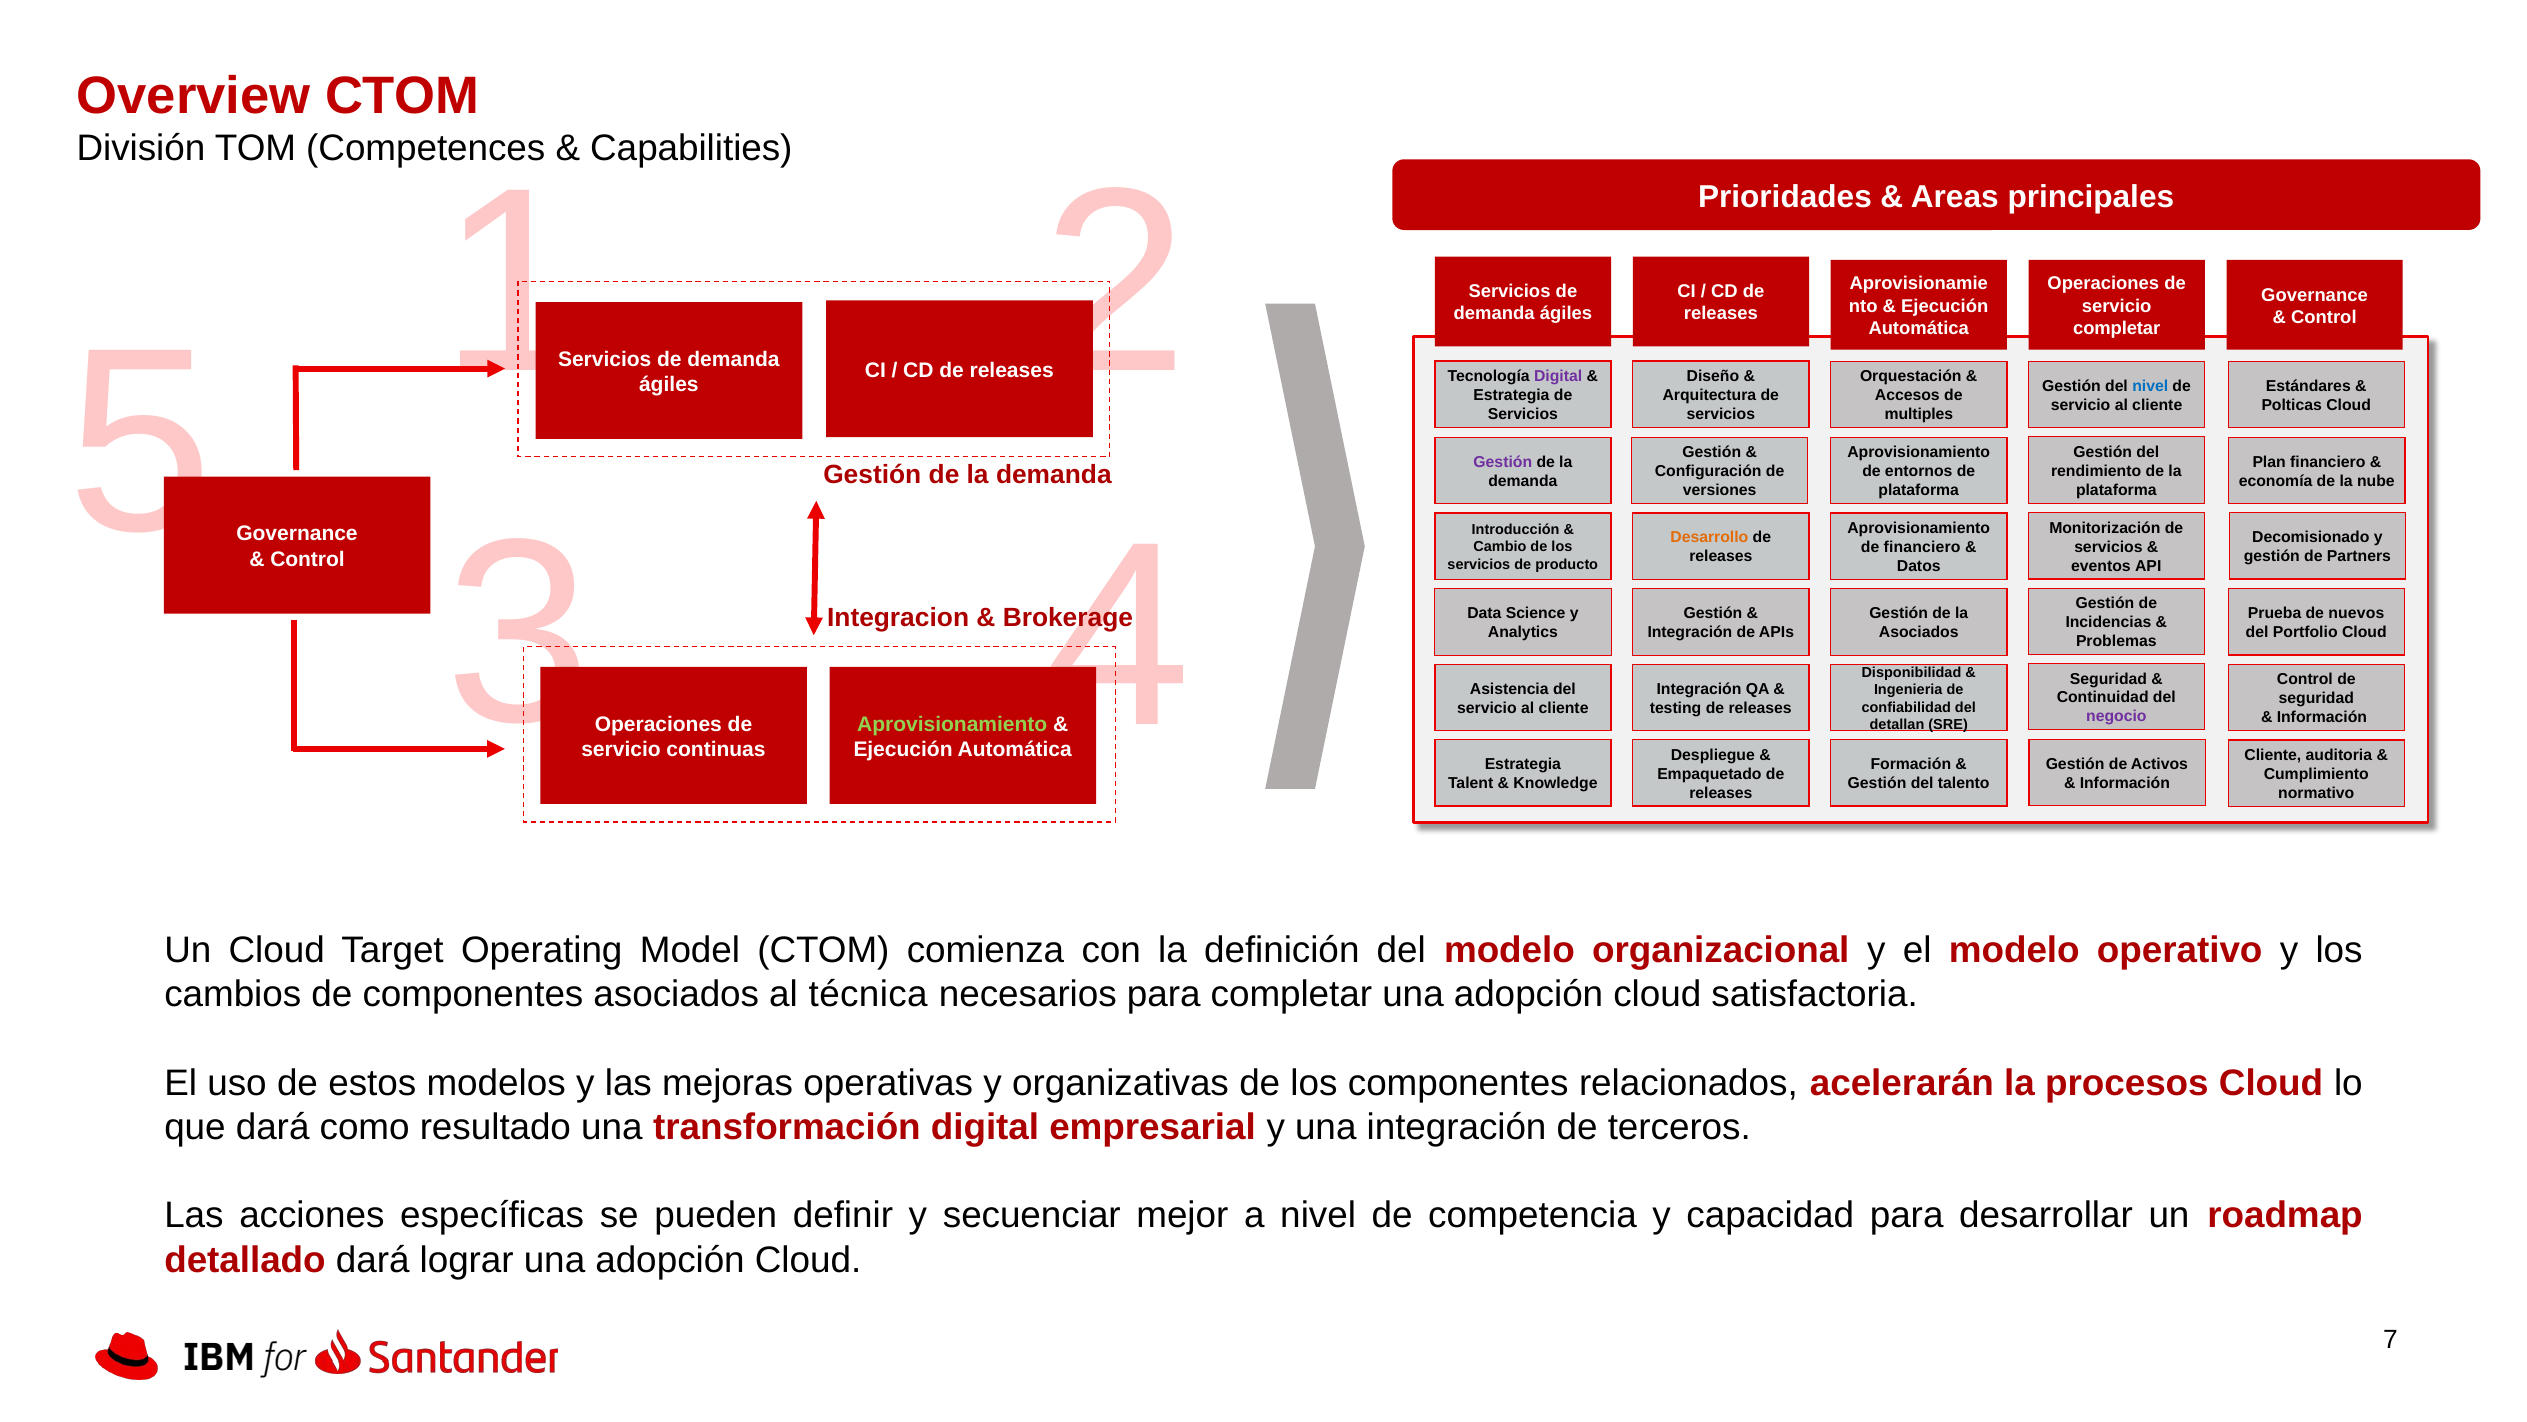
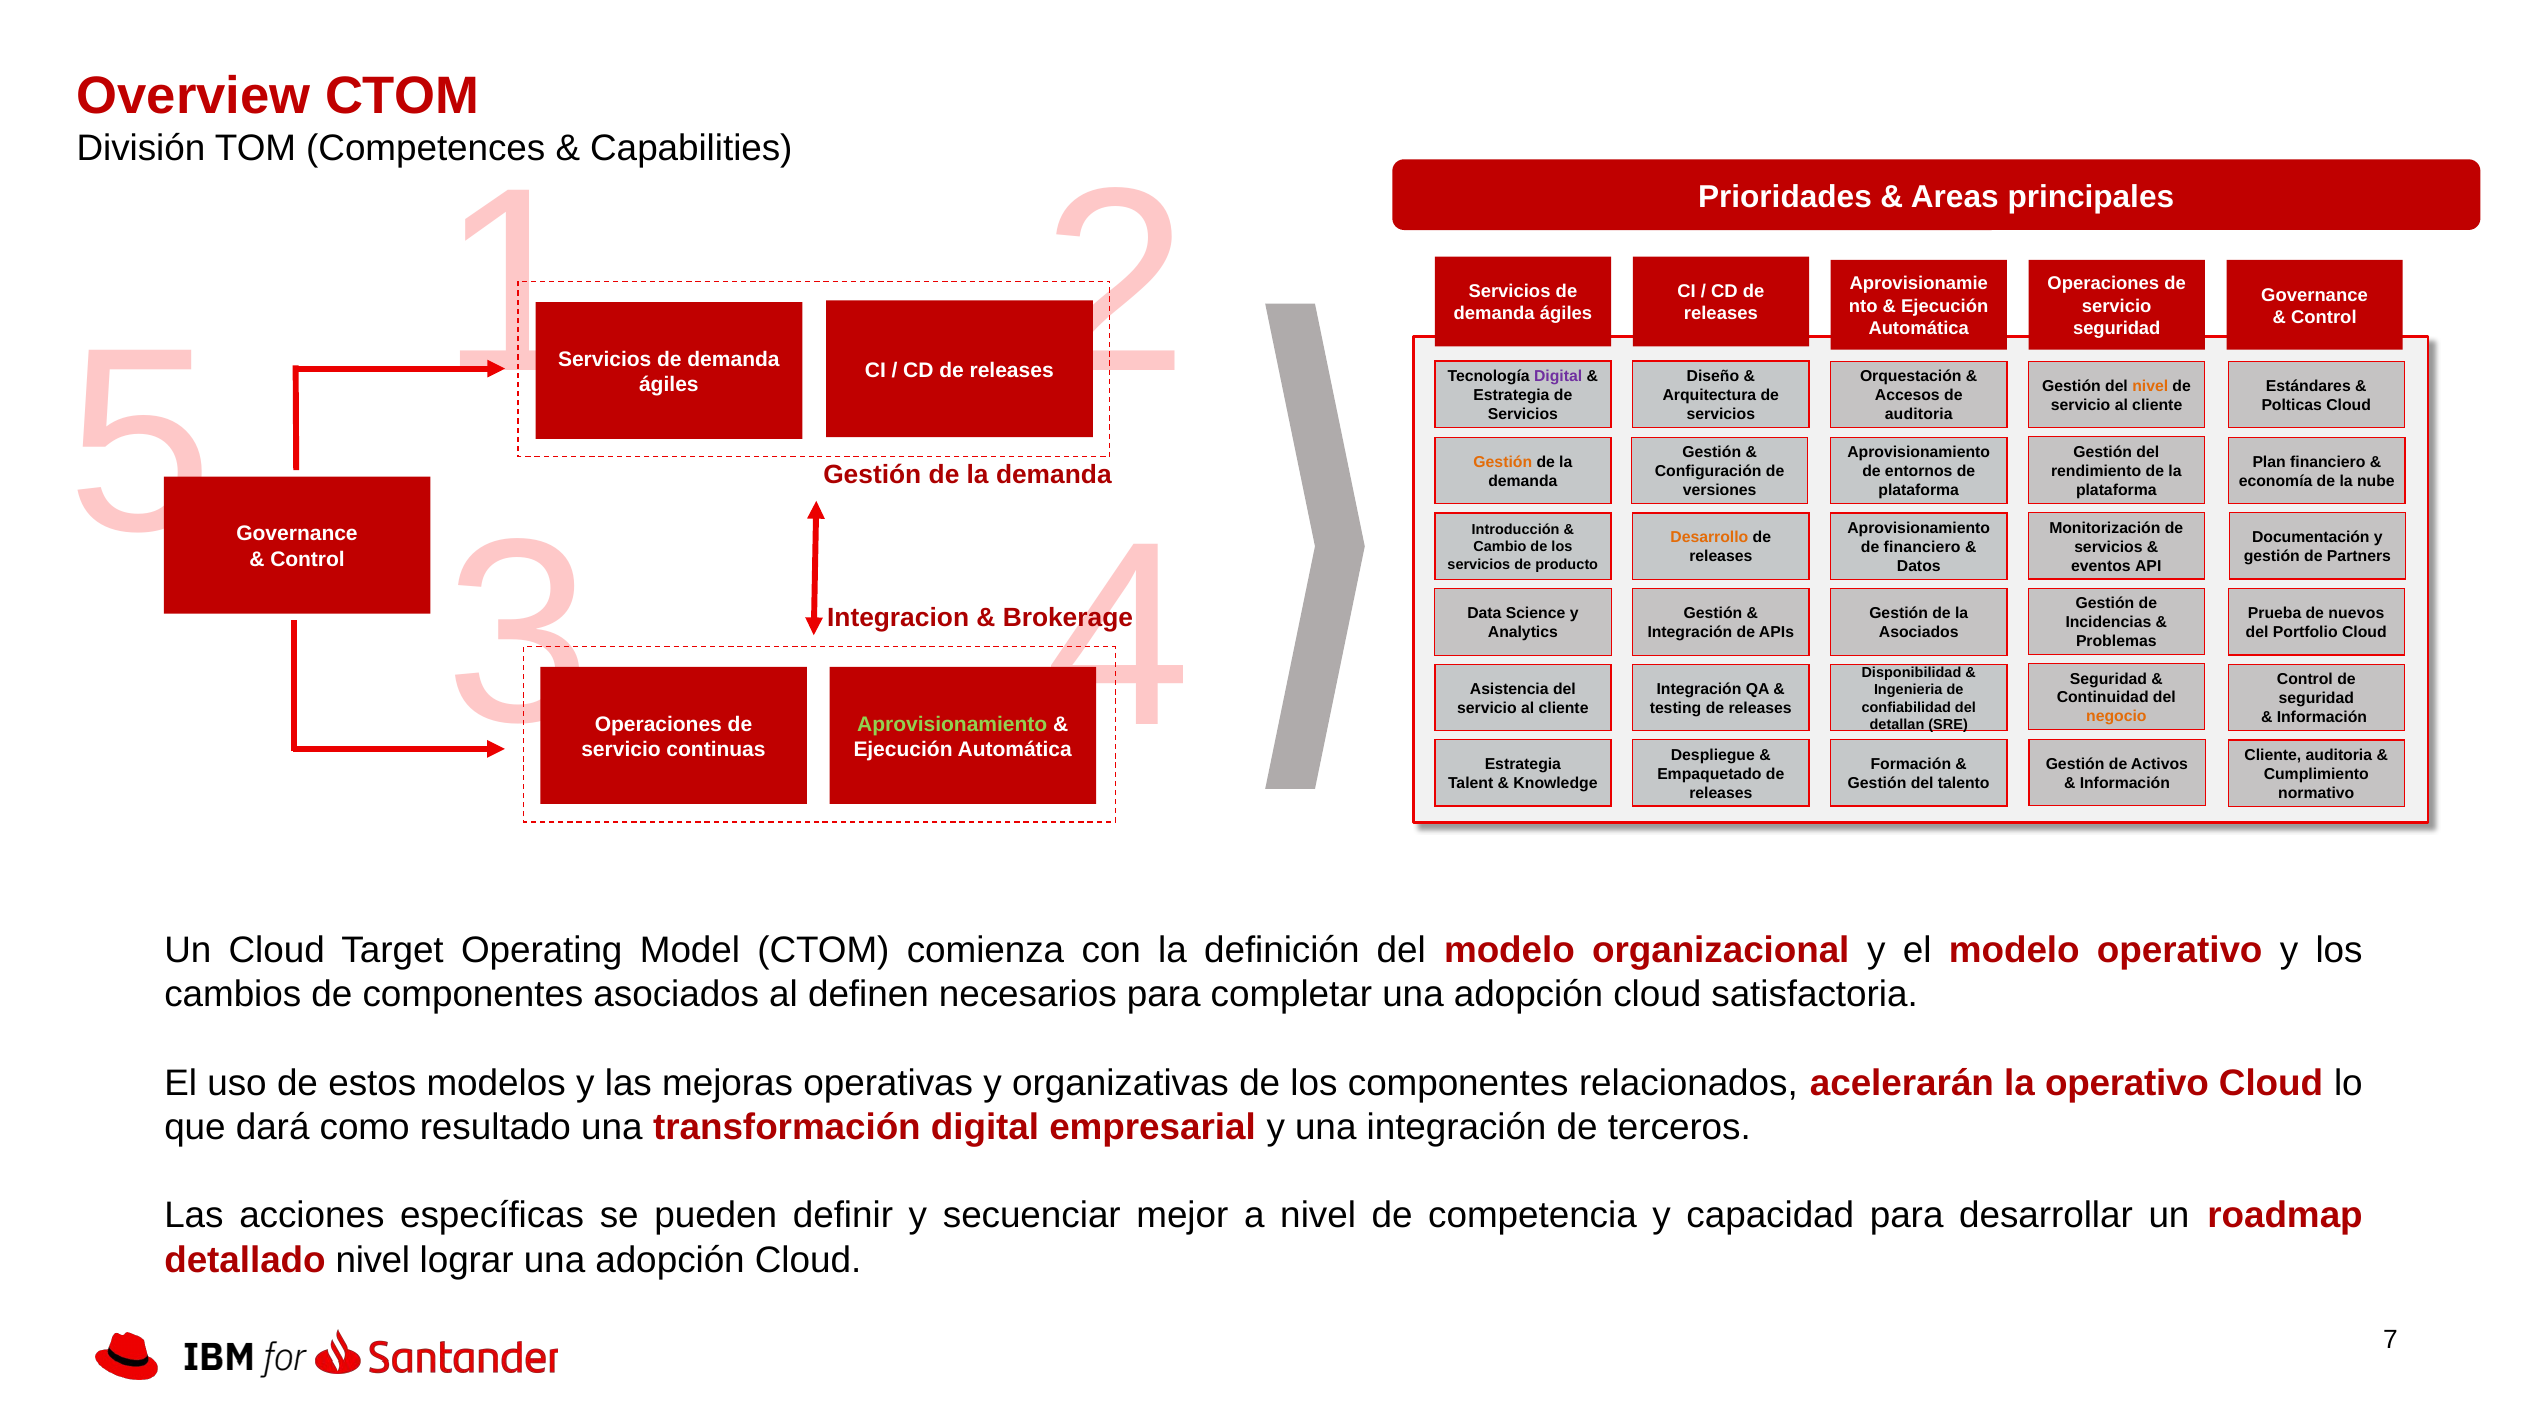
completar: completar -> seguridad (2117, 328)
nivel colour: blue -> orange (2150, 386)
multiples: multiples -> auditoria (1919, 414)
Gestión colour: purple -> orange (1503, 462)
Decomisionado: Decomisionado -> Documentación (2311, 537)
negocio colour: purple -> orange (2116, 716)
técnica: técnica -> definen (868, 994)
la procesos: procesos -> operativo (2127, 1083)
detallado dará: dará -> nivel (373, 1260)
